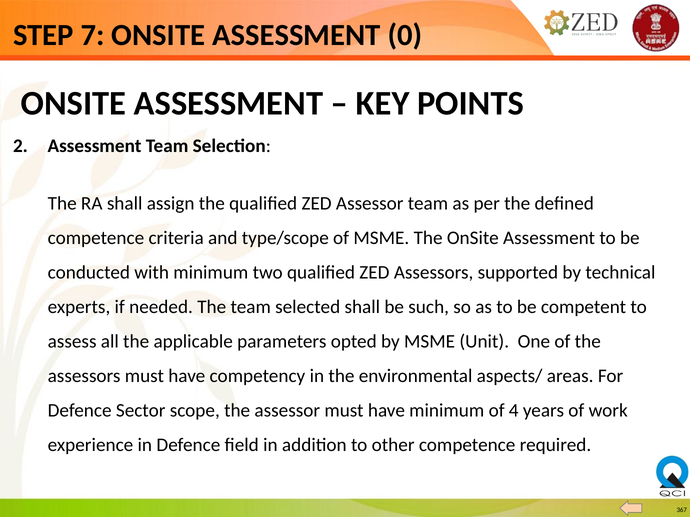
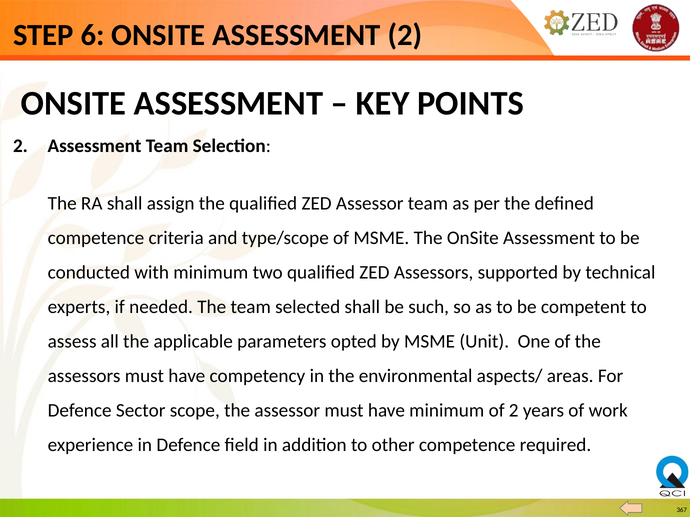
7: 7 -> 6 (93, 35)
ASSESSMENT 0: 0 -> 2 (405, 35)
of 4: 4 -> 2 (514, 411)
